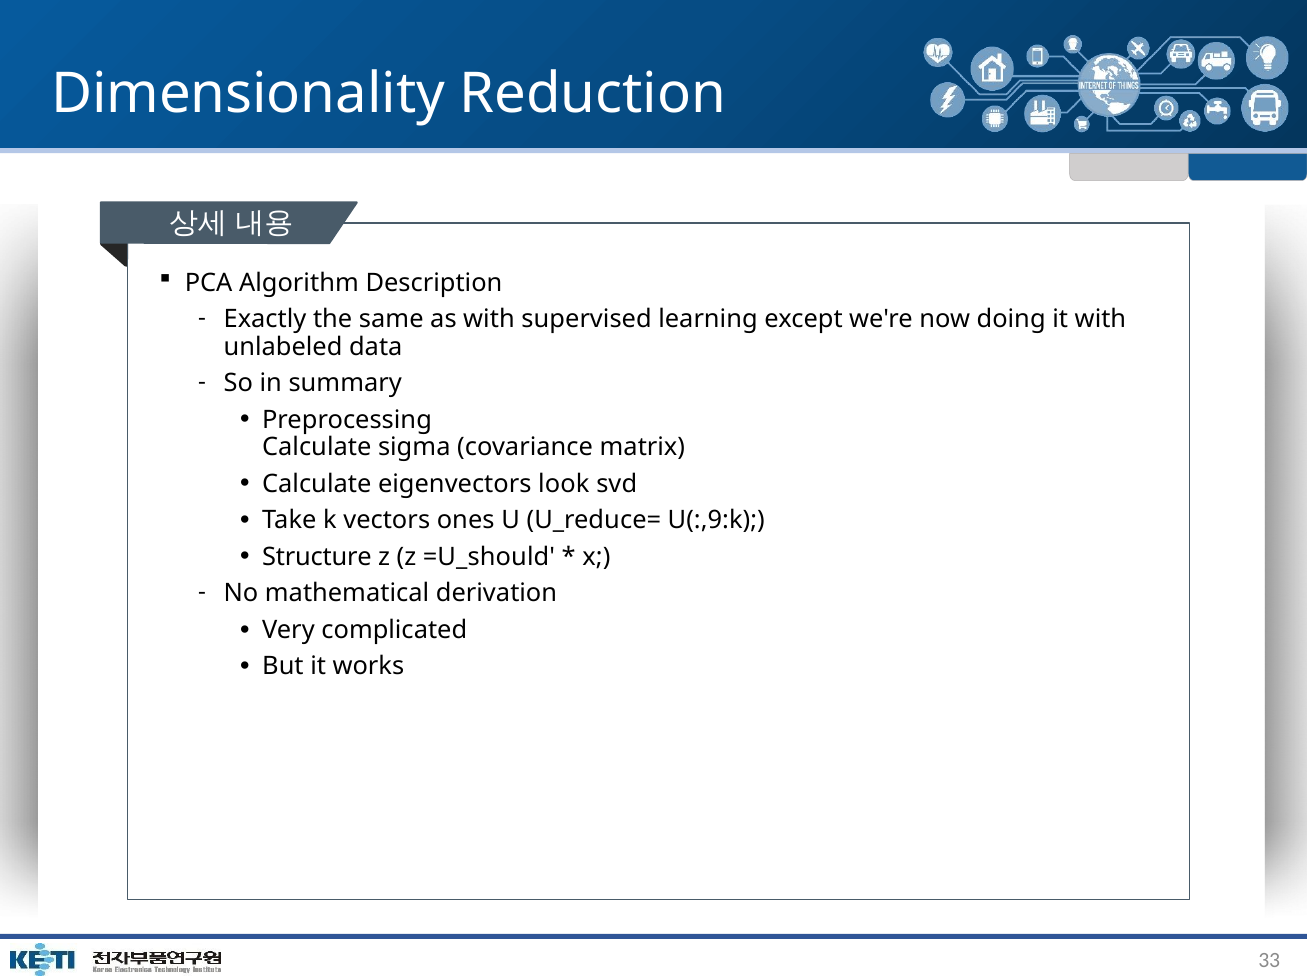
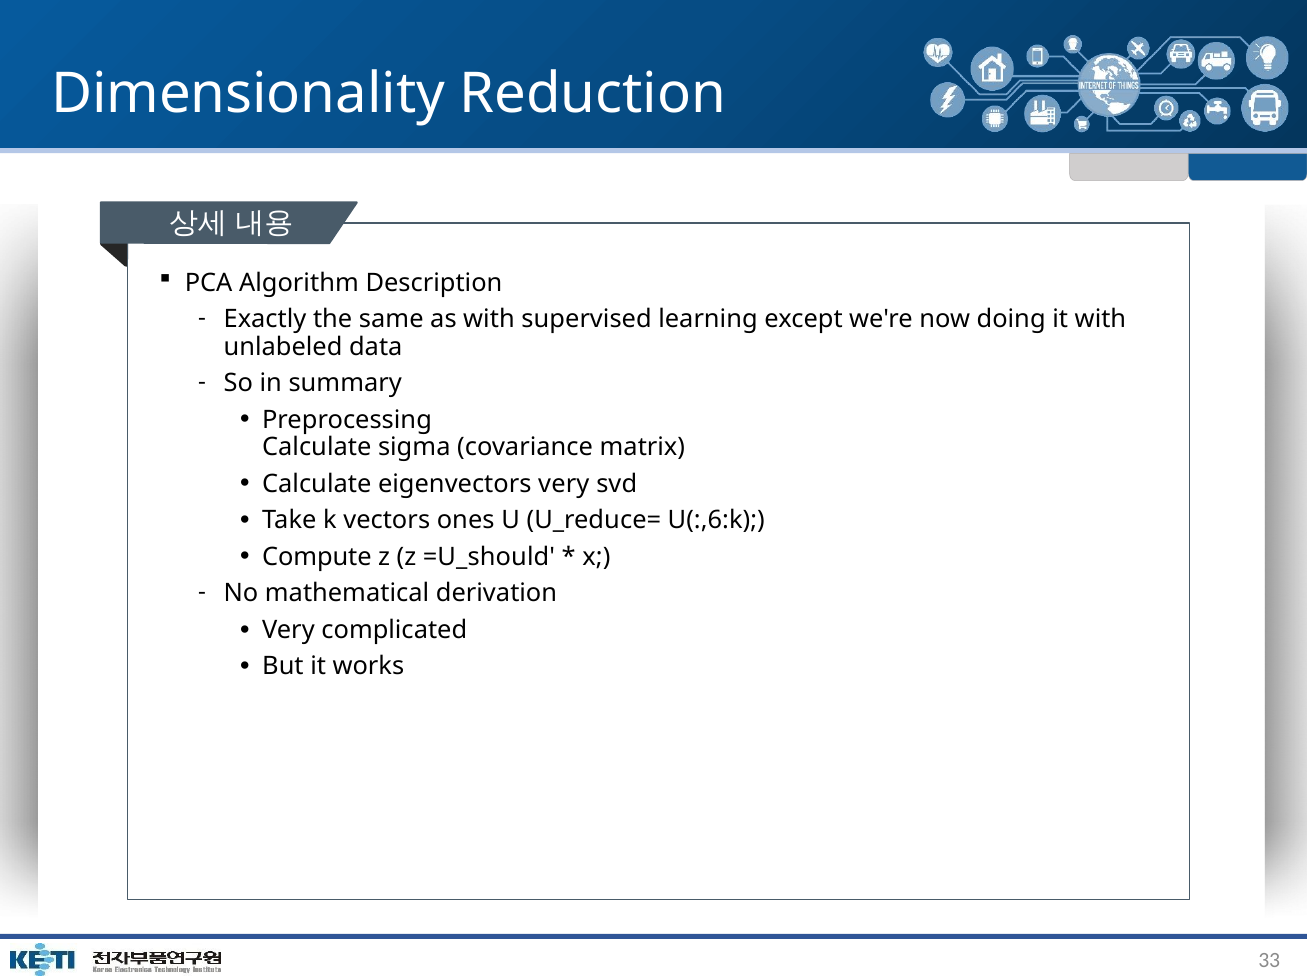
eigenvectors look: look -> very (564, 484)
U(:,9:k: U(:,9:k -> U(:,6:k (716, 520)
Structure: Structure -> Compute (317, 557)
